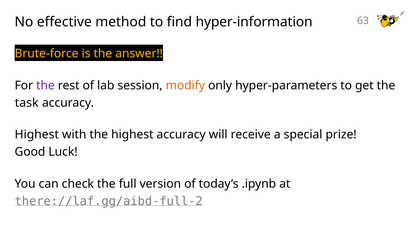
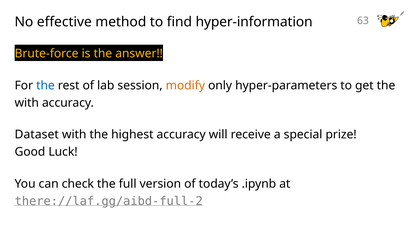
the colour: purple -> blue (45, 86)
task: task -> with (27, 103)
Highest: Highest -> Dataset (37, 135)
